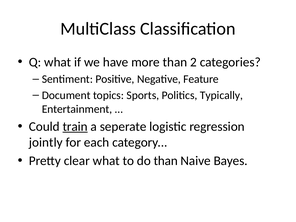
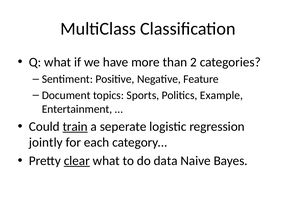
Typically: Typically -> Example (221, 95)
clear underline: none -> present (77, 161)
do than: than -> data (166, 161)
